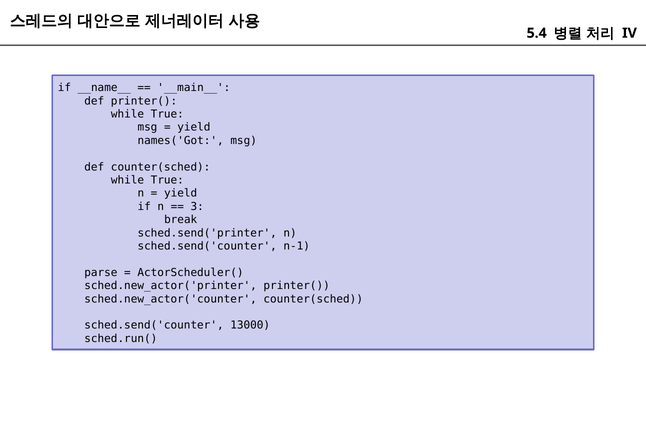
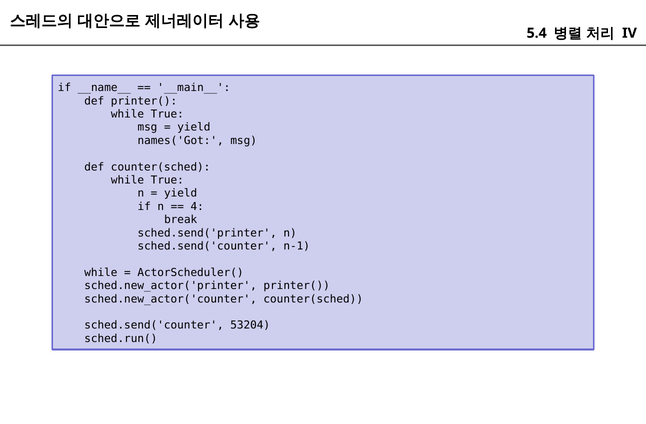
3: 3 -> 4 (197, 207)
parse: parse -> while (101, 273)
13000: 13000 -> 53204 (250, 326)
